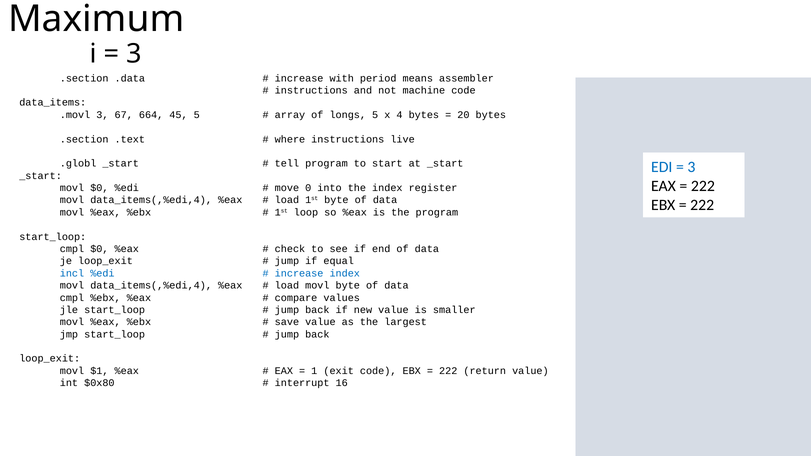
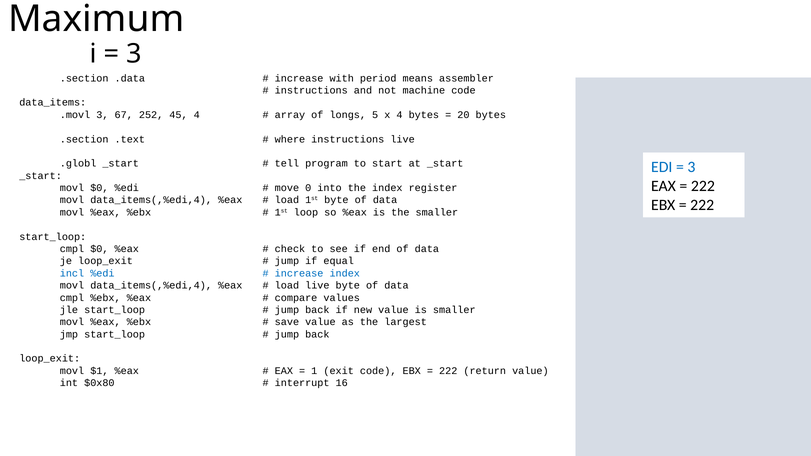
664: 664 -> 252 (151, 115)
45 5: 5 -> 4 (197, 115)
the program: program -> smaller (437, 212)
load movl: movl -> live (317, 286)
